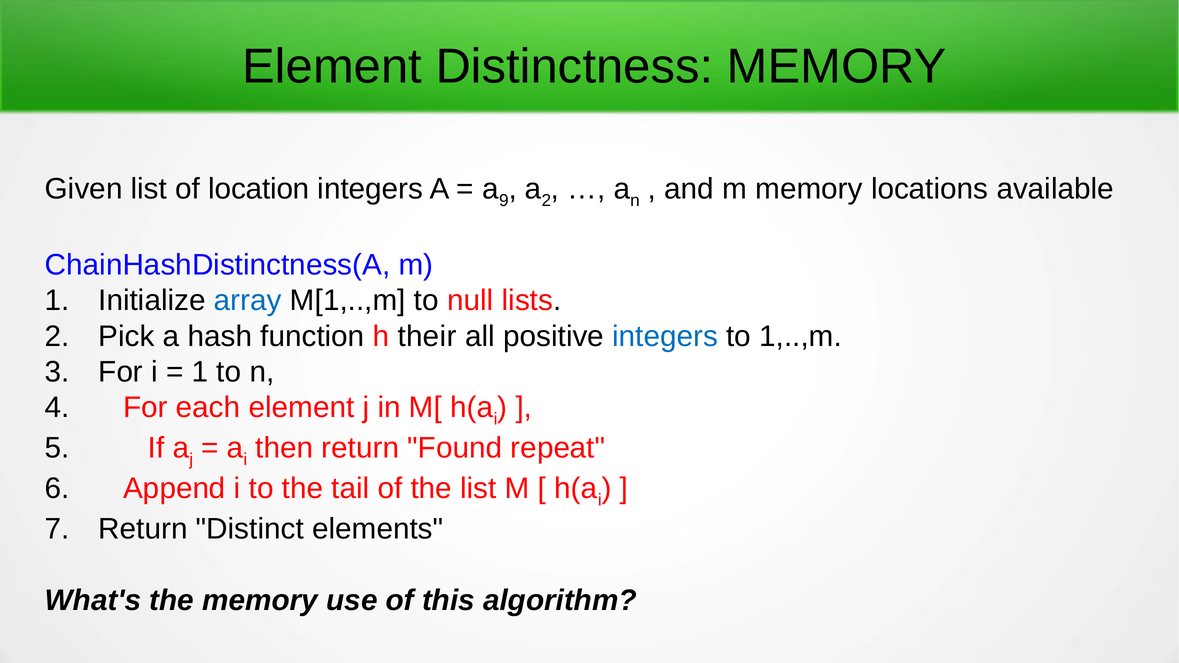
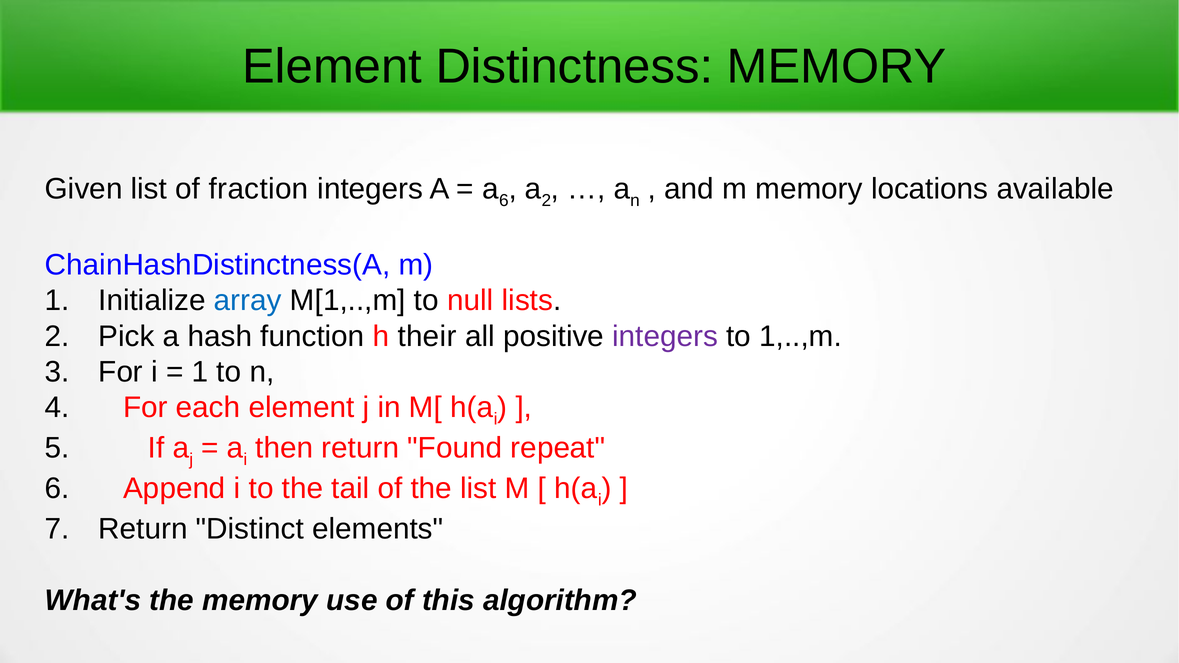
location: location -> fraction (259, 189)
a 9: 9 -> 6 (504, 200)
integers colour: blue -> purple (665, 336)
